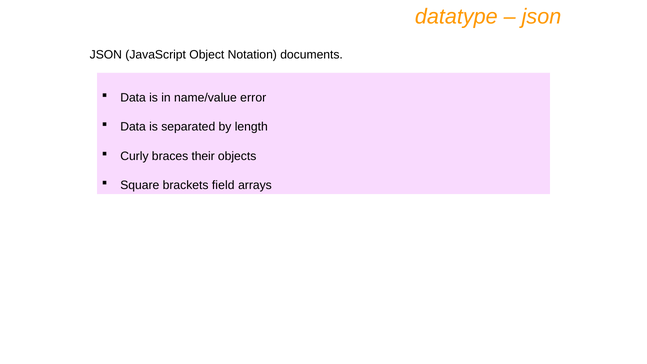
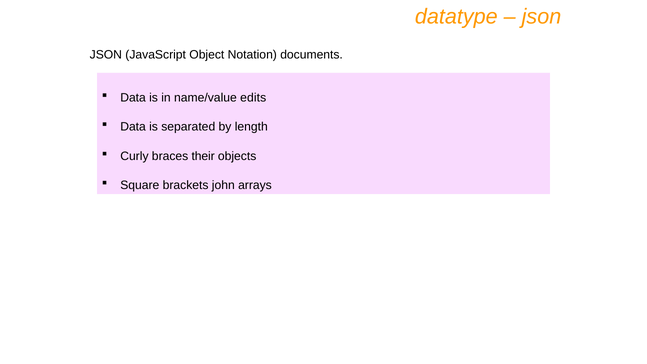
error: error -> edits (253, 98)
field: field -> john (223, 185)
